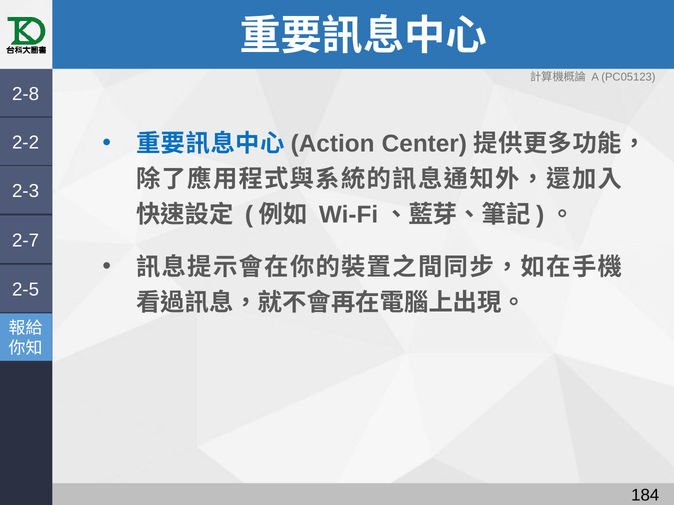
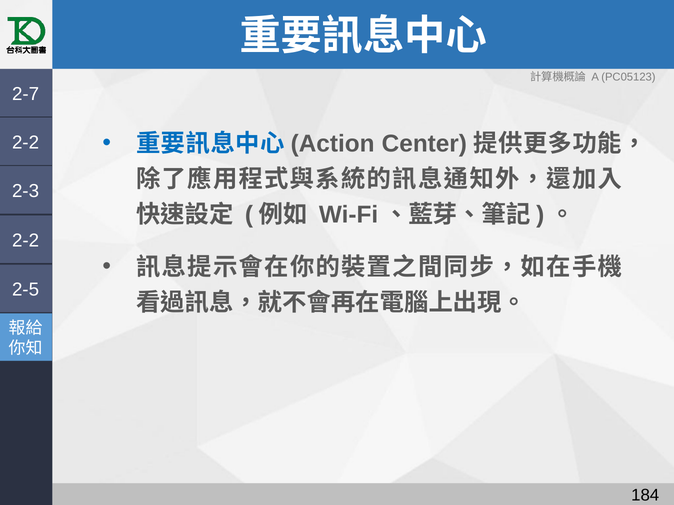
2-8: 2-8 -> 2-7 (26, 94)
2-7: 2-7 -> 2-2 (26, 241)
